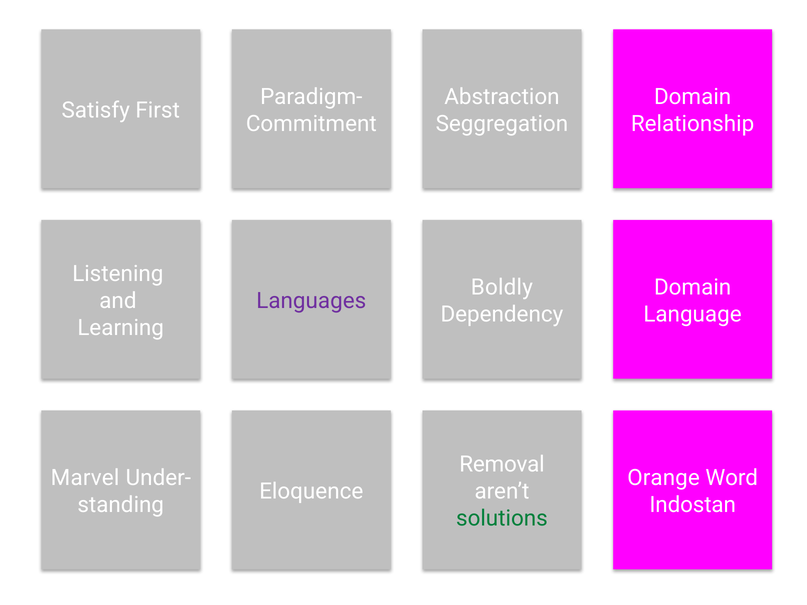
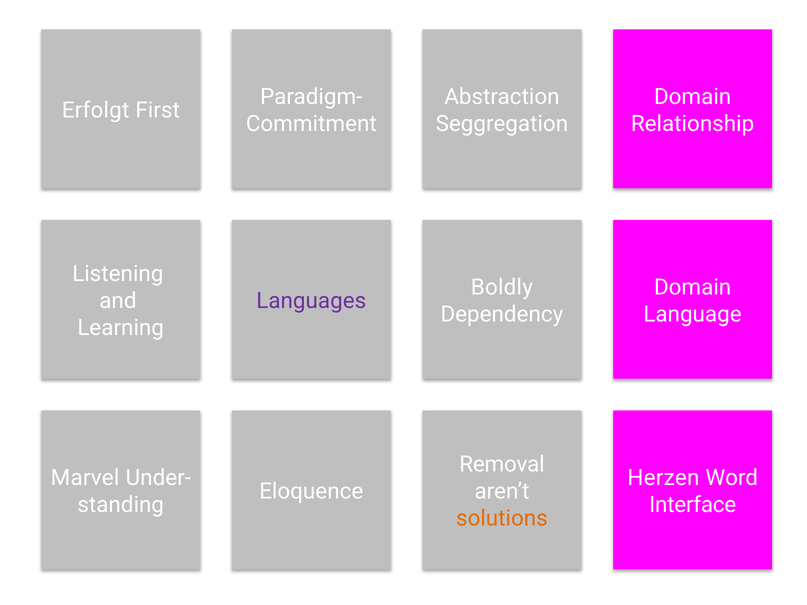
Satisfy: Satisfy -> Erfolgt (96, 110)
Orange: Orange -> Herzen (663, 478)
Indostan: Indostan -> Interface (693, 505)
solutions colour: green -> orange (502, 519)
